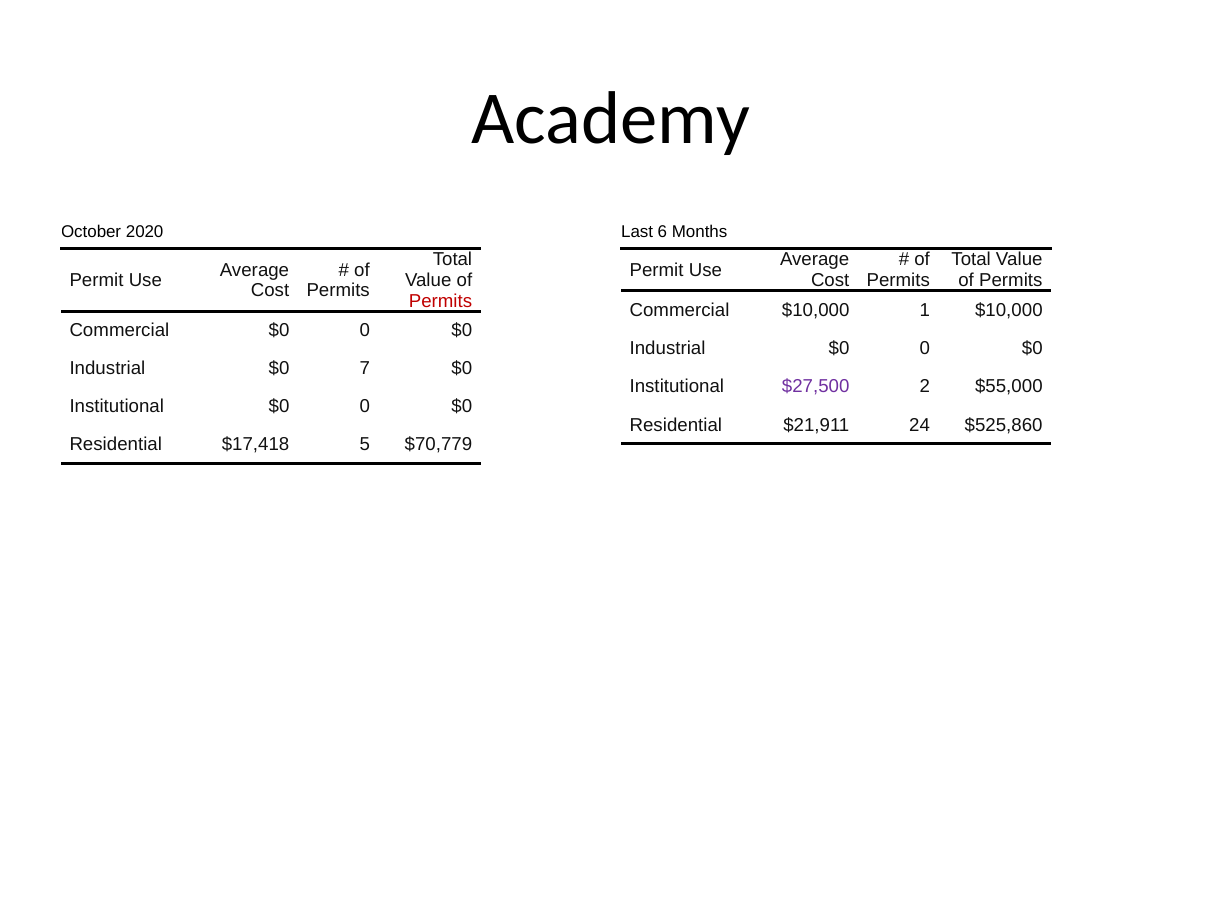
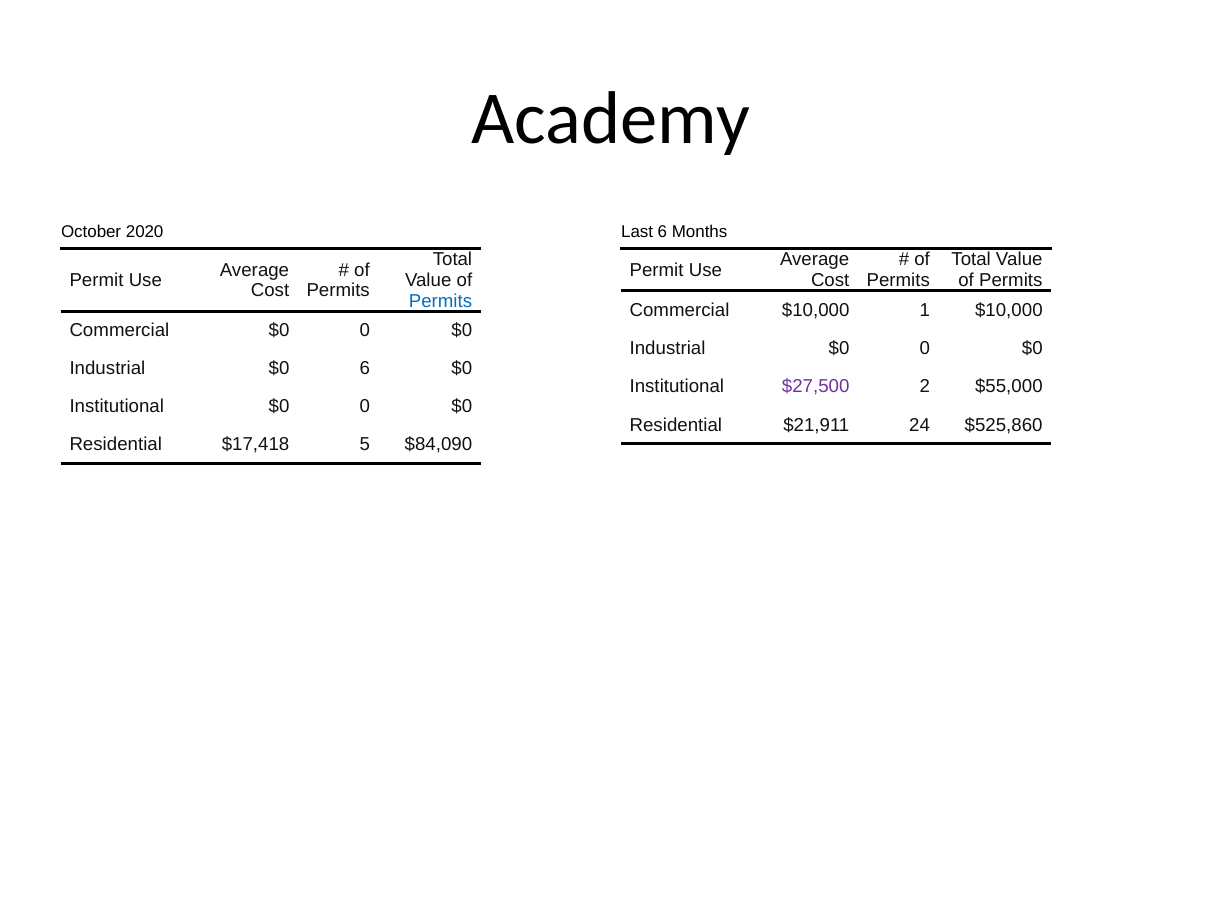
Permits colour: red -> blue (441, 301)
$0 7: 7 -> 6 (365, 368)
$70,779: $70,779 -> $84,090 (438, 444)
